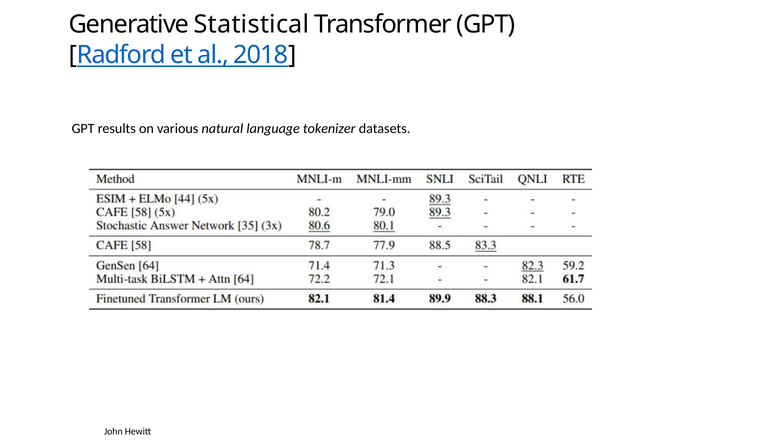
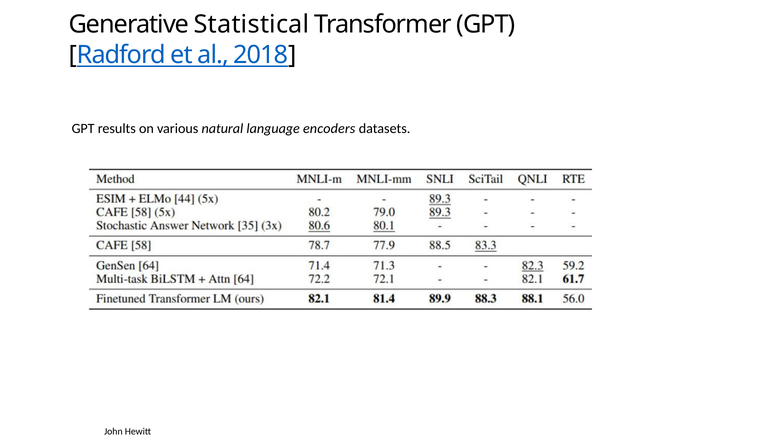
tokenizer: tokenizer -> encoders (329, 129)
